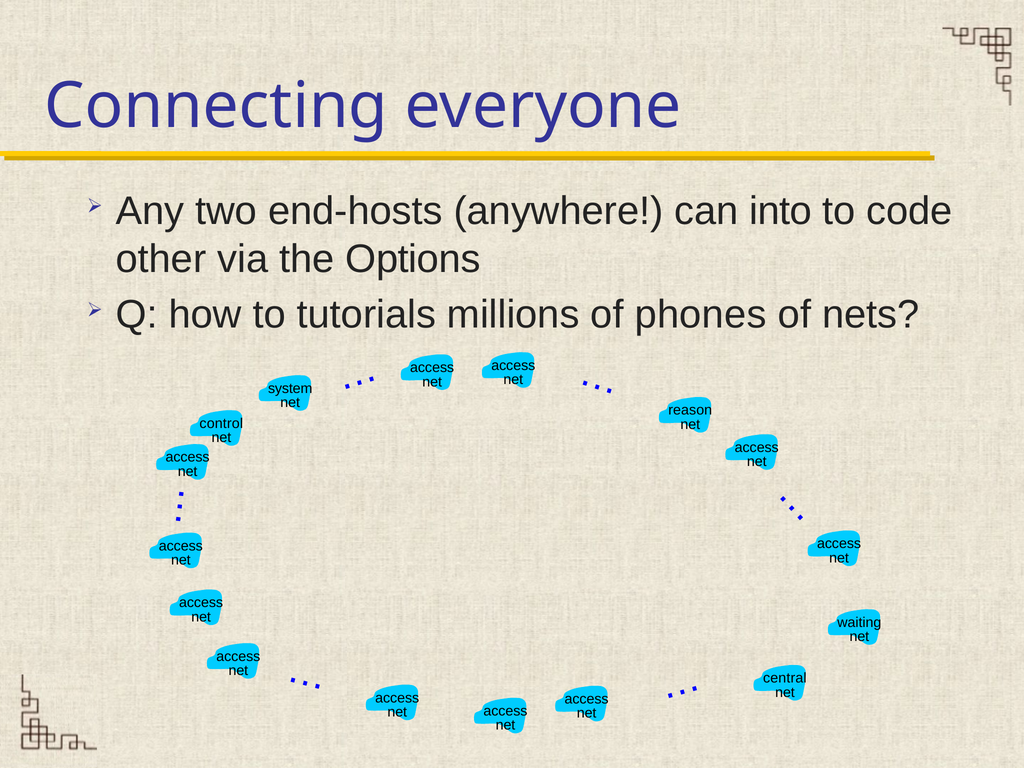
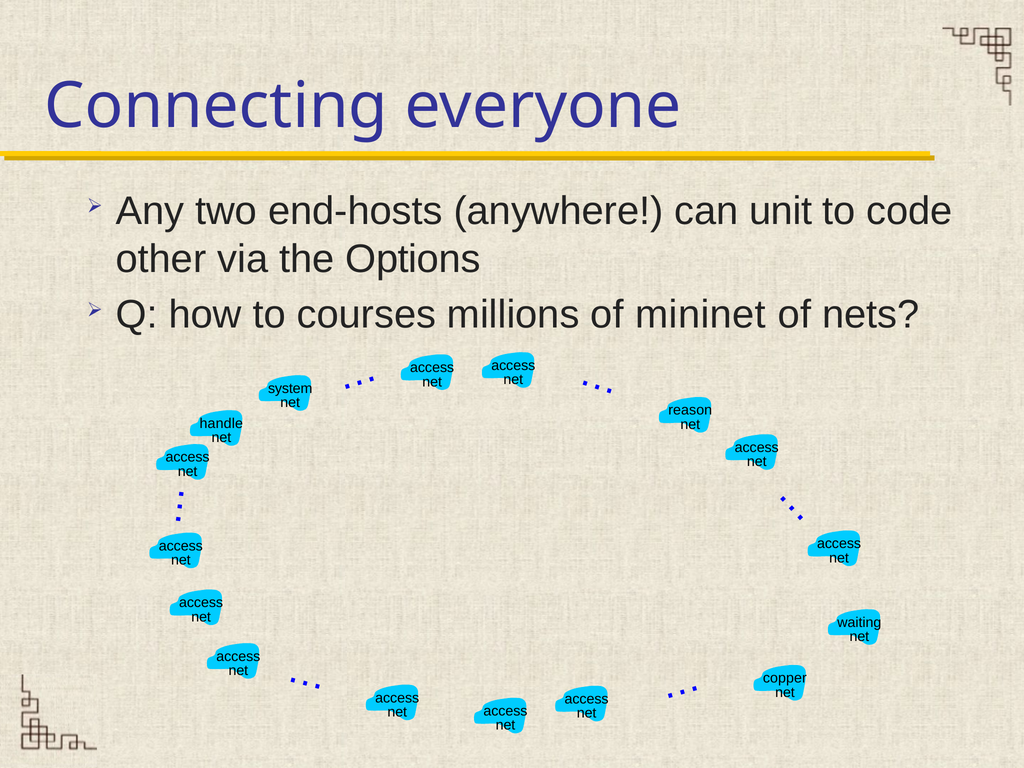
into: into -> unit (781, 211)
tutorials: tutorials -> courses (366, 315)
phones: phones -> mininet (701, 315)
control: control -> handle (221, 423)
central: central -> copper (785, 678)
